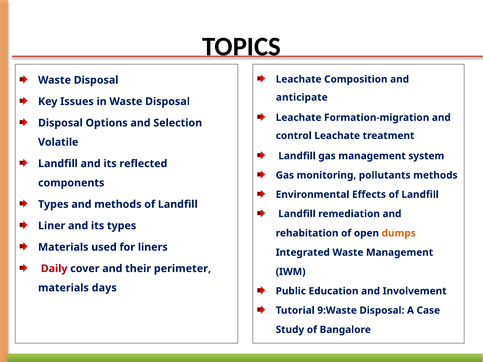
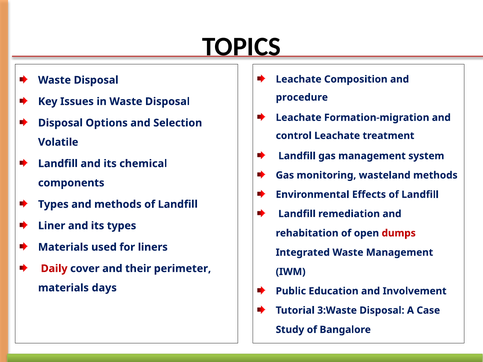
anticipate: anticipate -> procedure (302, 97)
reflected: reflected -> chemical (143, 164)
pollutants: pollutants -> wasteland (385, 175)
dumps colour: orange -> red (399, 233)
9:Waste: 9:Waste -> 3:Waste (337, 311)
